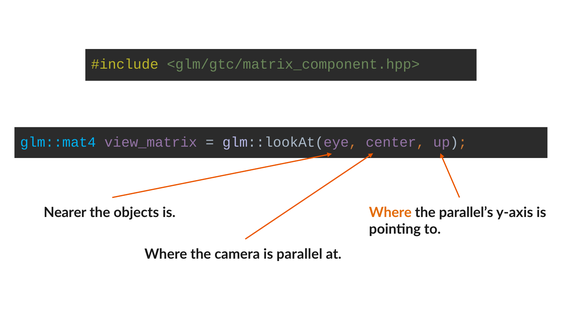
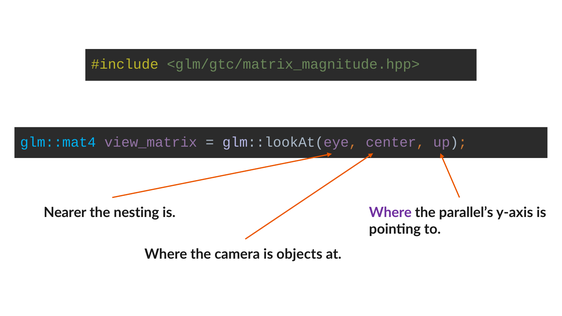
<glm/gtc/matrix_component.hpp>: <glm/gtc/matrix_component.hpp> -> <glm/gtc/matrix_magnitude.hpp> (293, 64)
objects: objects -> nesting (136, 213)
Where colour: orange -> purple (390, 213)
parallel: parallel -> objects (299, 254)
